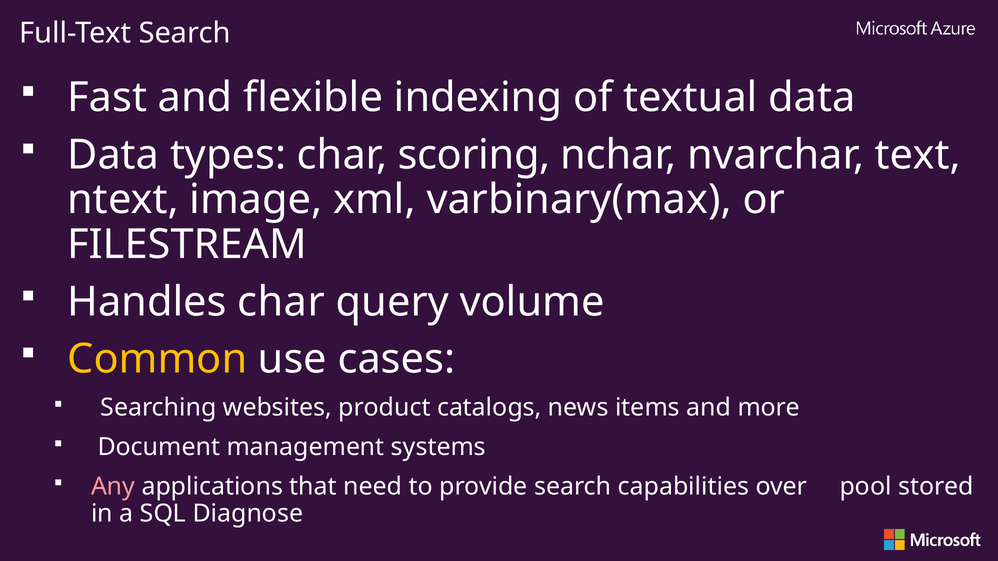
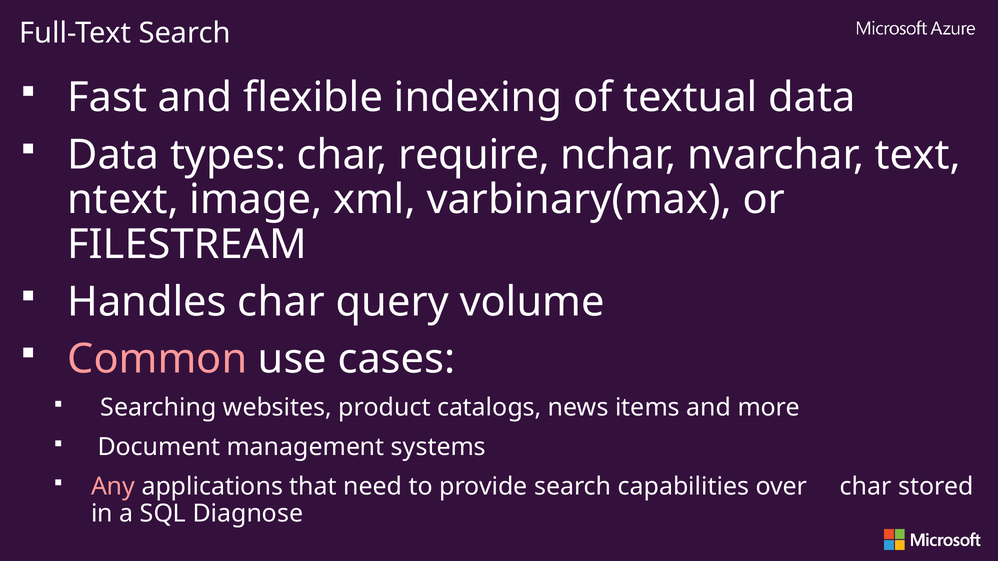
scoring: scoring -> require (474, 155)
Common colour: yellow -> pink (157, 359)
over pool: pool -> char (866, 487)
